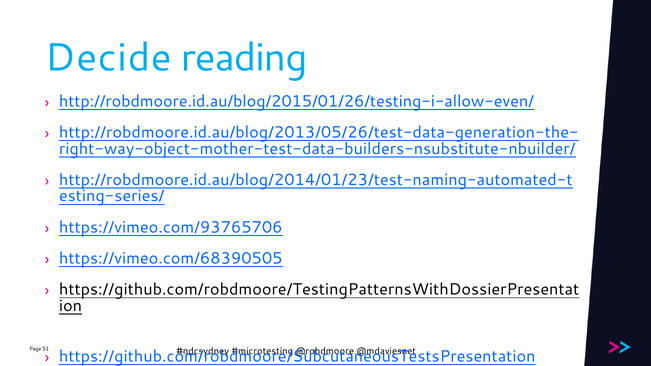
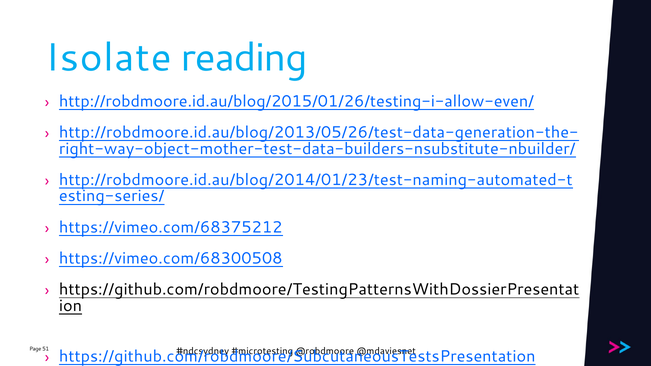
Decide: Decide -> Isolate (109, 58)
https://vimeo.com/93765706: https://vimeo.com/93765706 -> https://vimeo.com/68375212 (171, 227)
https://vimeo.com/68390505: https://vimeo.com/68390505 -> https://vimeo.com/68300508 (171, 259)
